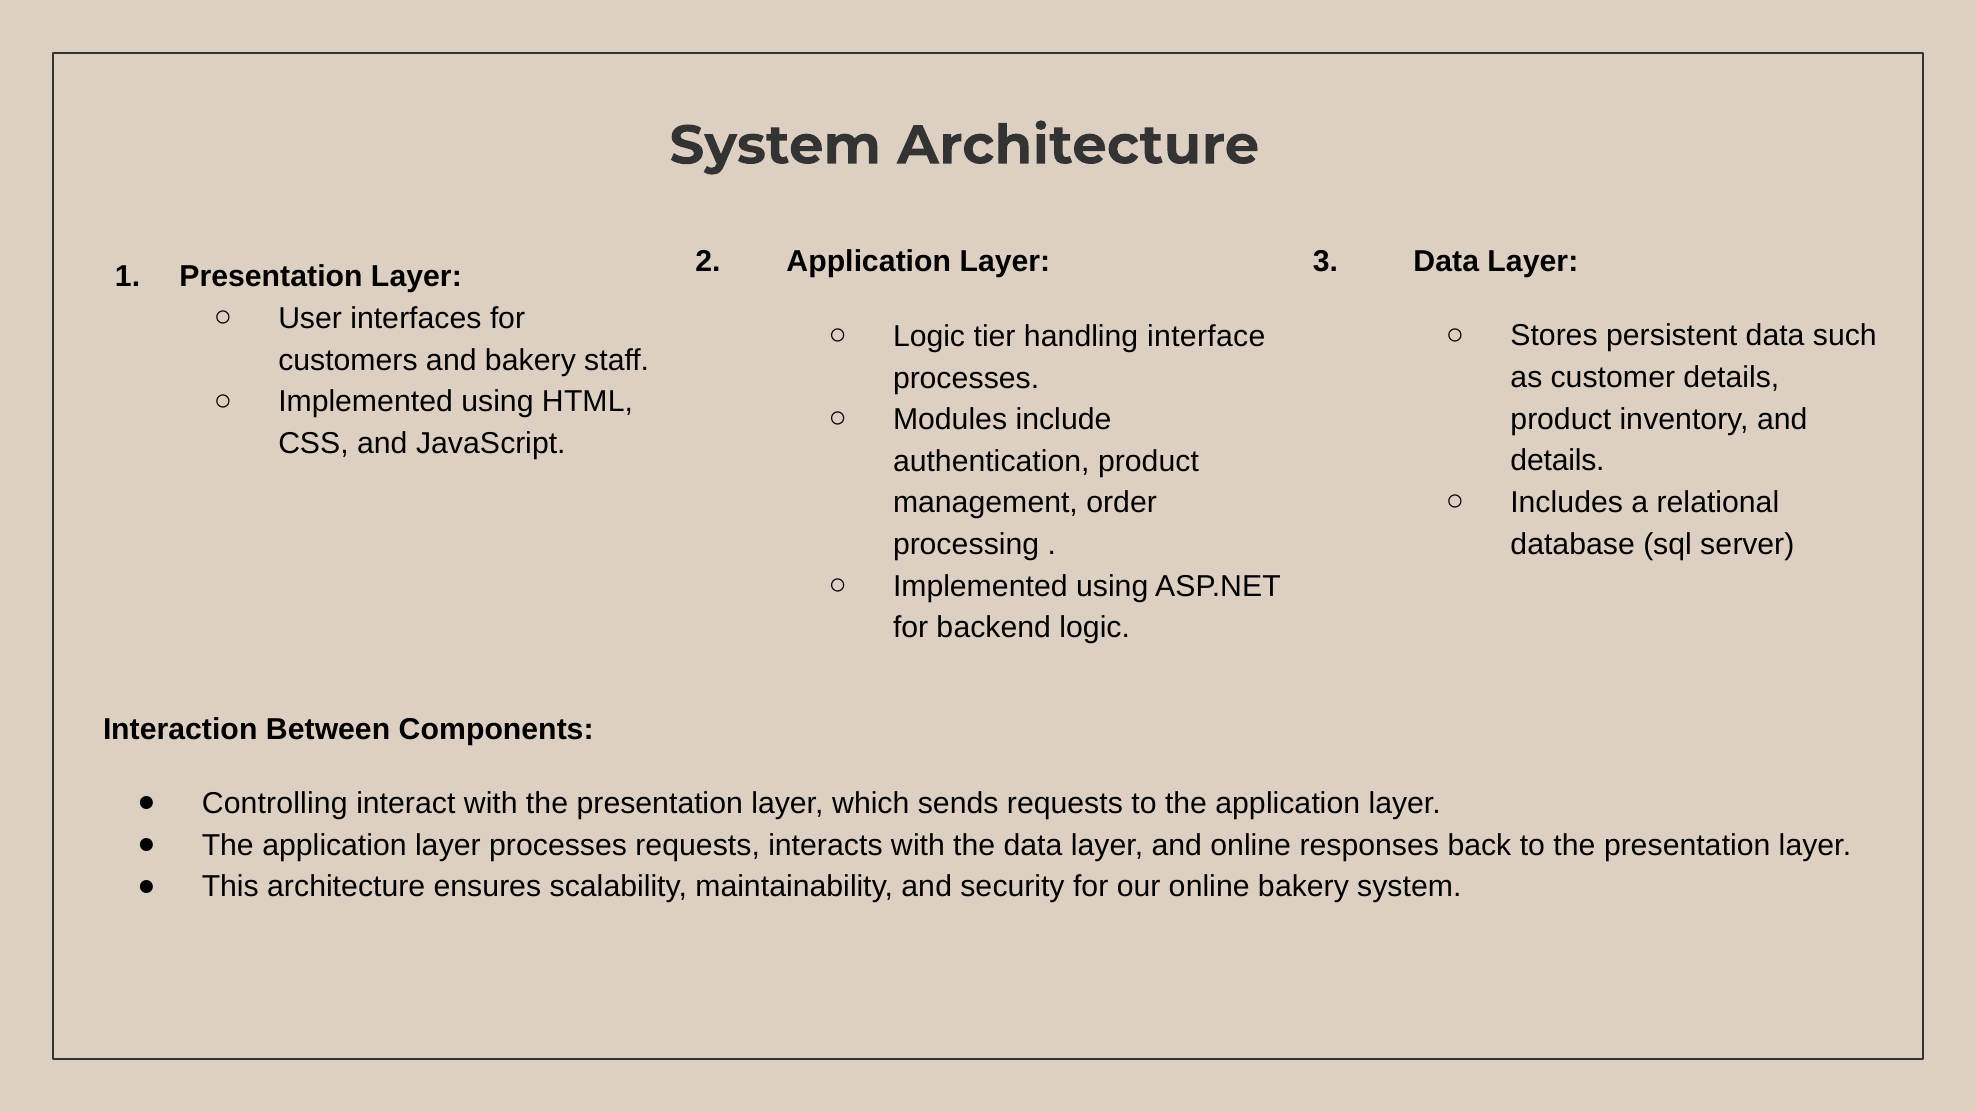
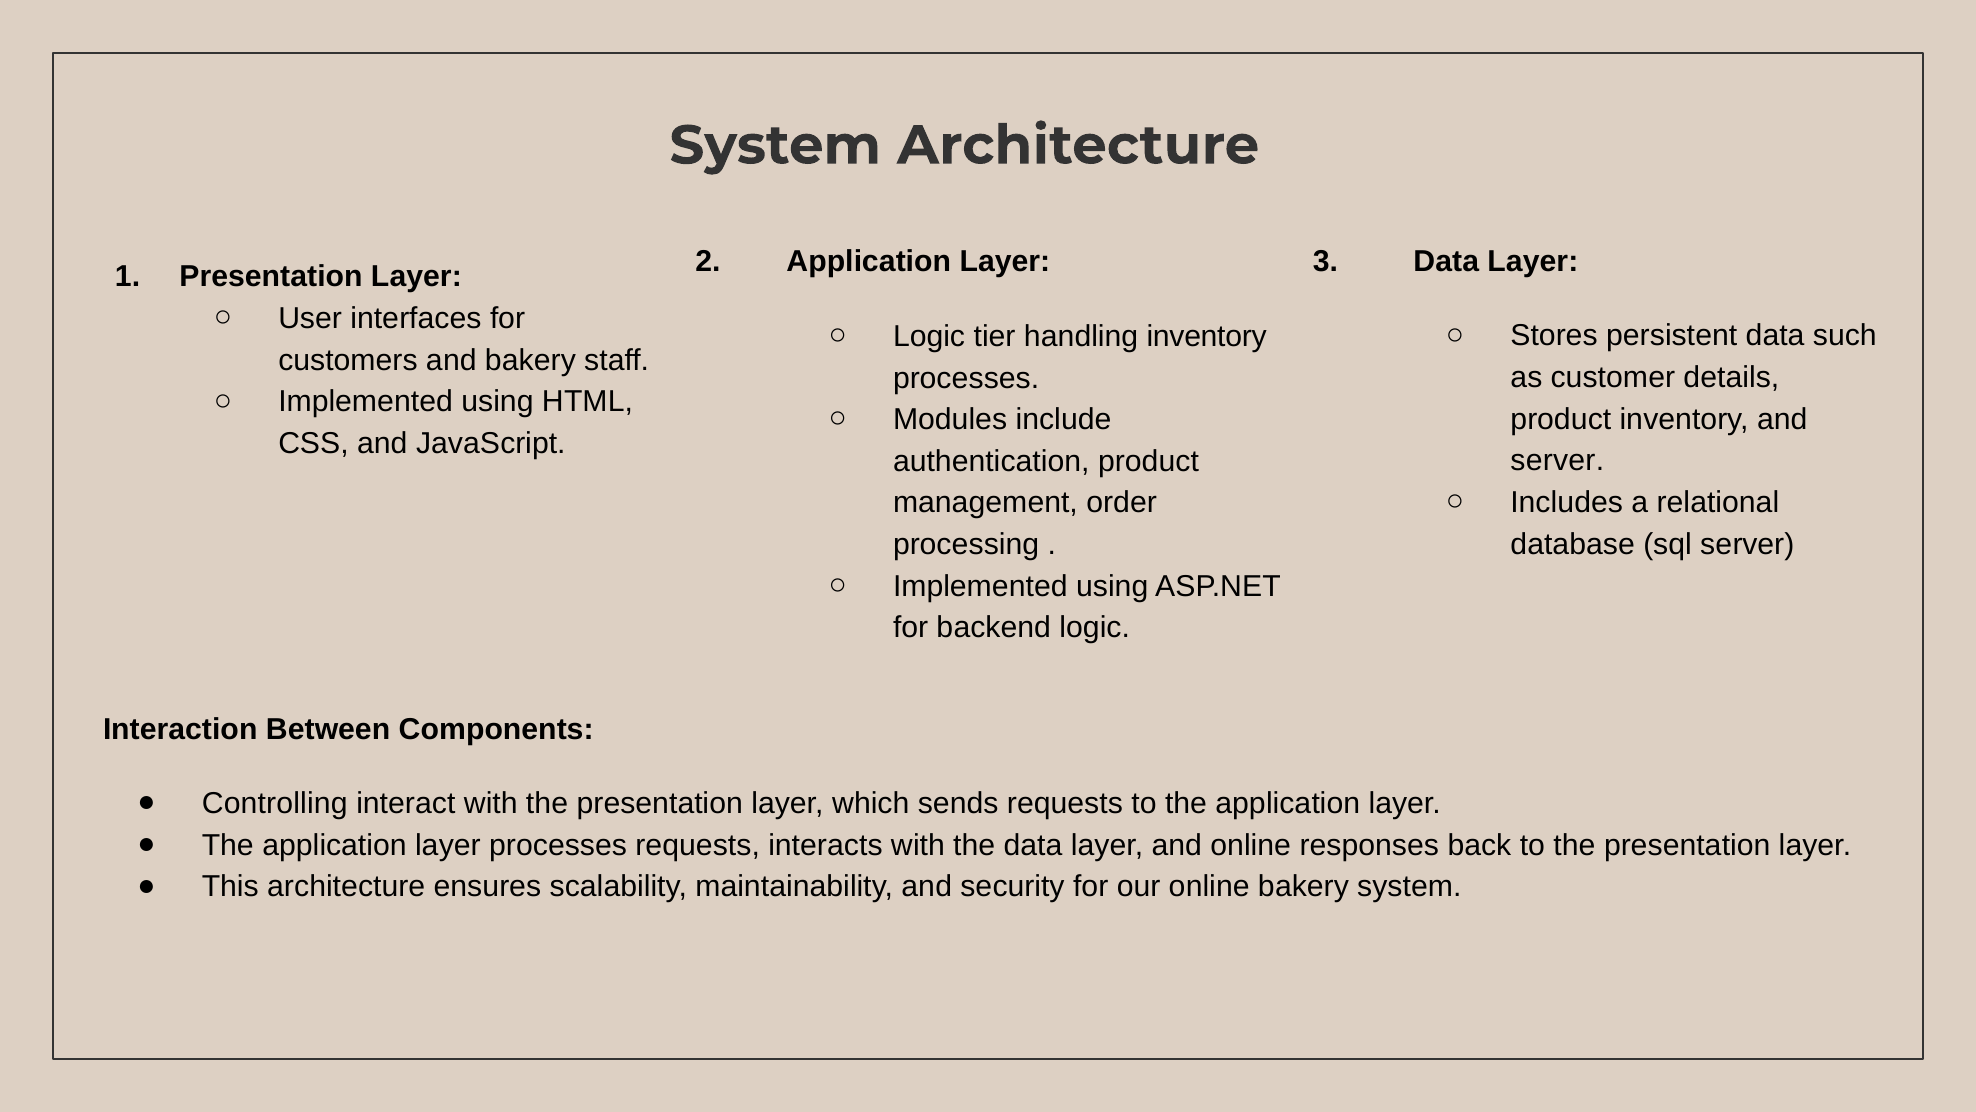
handling interface: interface -> inventory (1207, 336)
details: details -> server (1557, 461)
